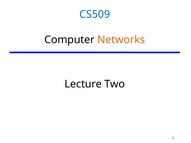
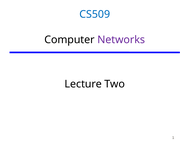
Networks colour: orange -> purple (121, 40)
